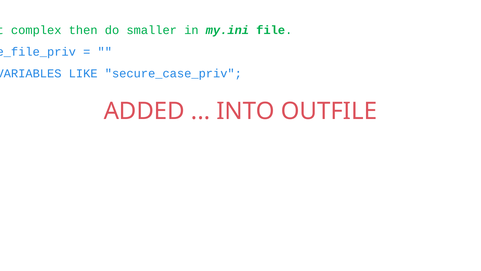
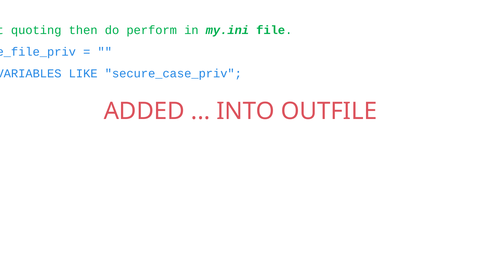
complex: complex -> quoting (36, 30)
smaller: smaller -> perform (152, 30)
